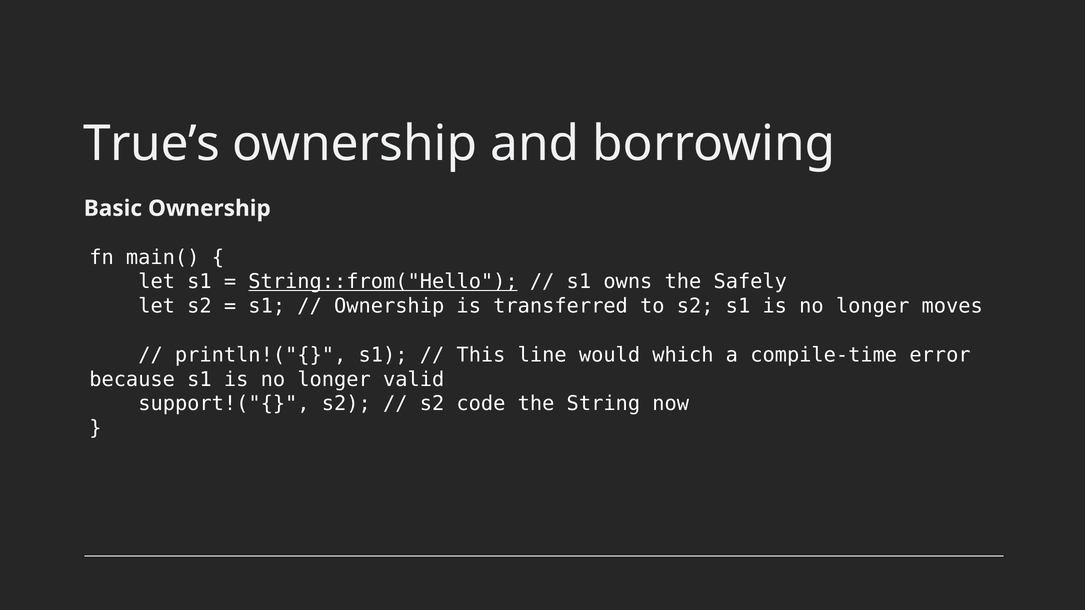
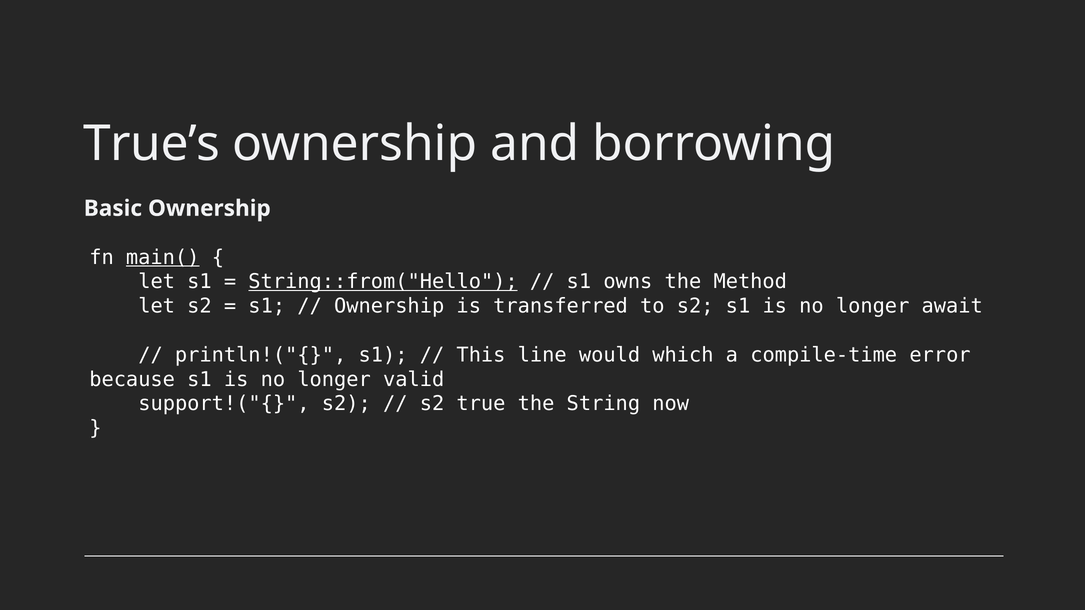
main( underline: none -> present (163, 257)
Safely: Safely -> Method (750, 282)
moves: moves -> await (952, 306)
code: code -> true (481, 404)
